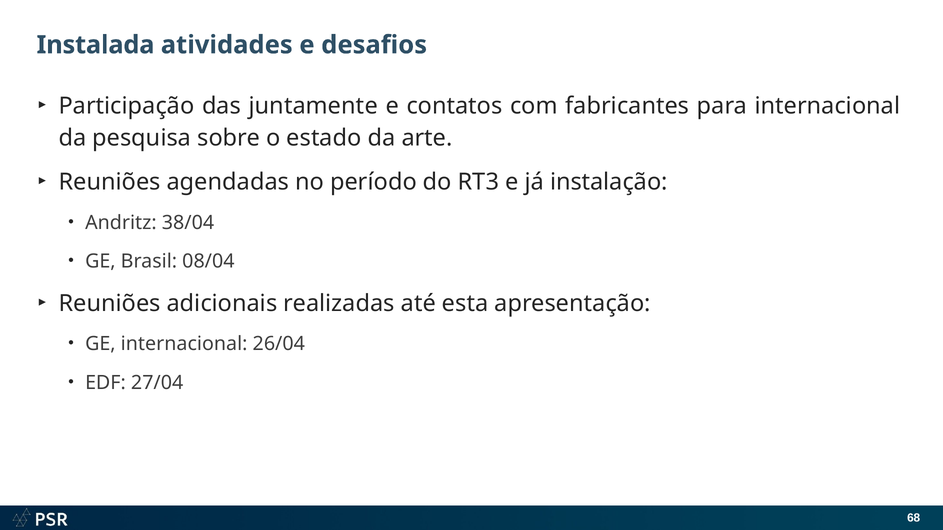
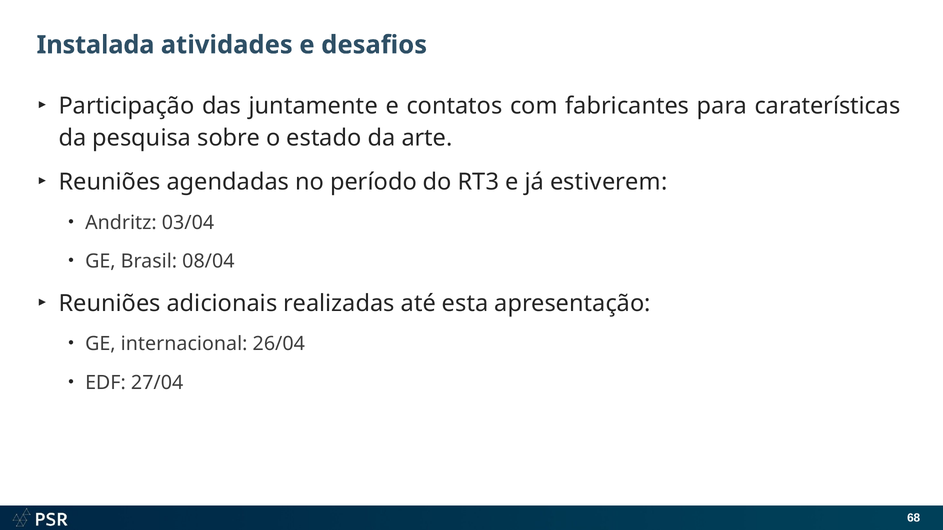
para internacional: internacional -> caraterísticas (828, 106)
instalação: instalação -> estiverem (609, 182)
38/04: 38/04 -> 03/04 (188, 223)
